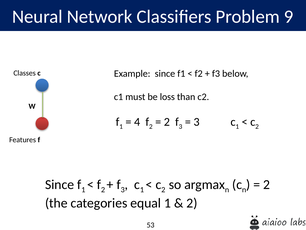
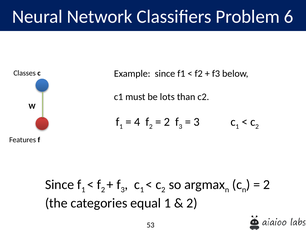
9: 9 -> 6 (289, 17)
loss: loss -> lots (167, 97)
